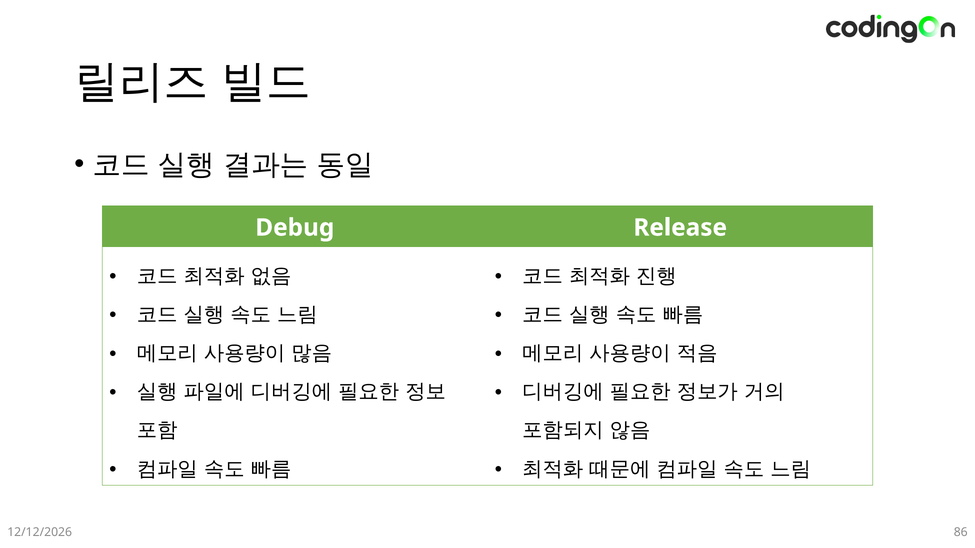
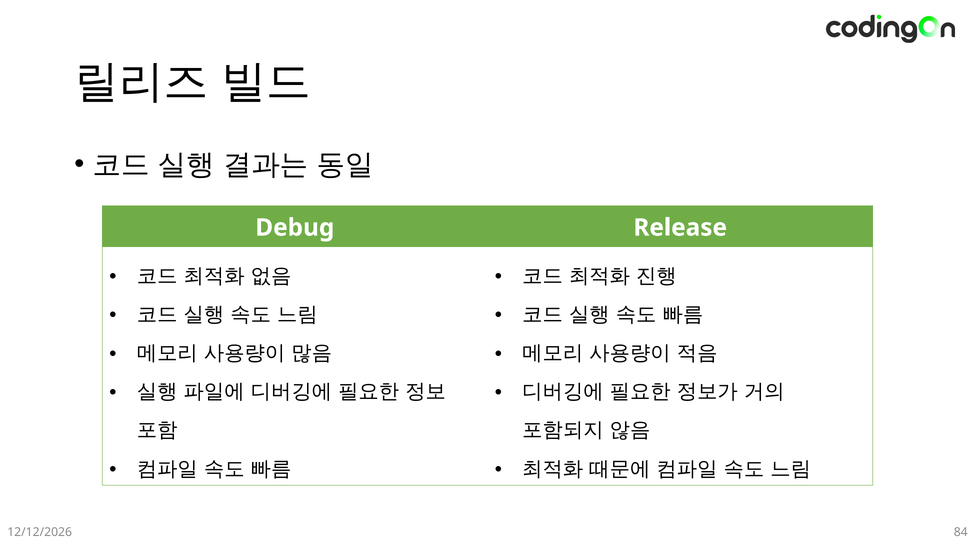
86: 86 -> 84 (961, 533)
